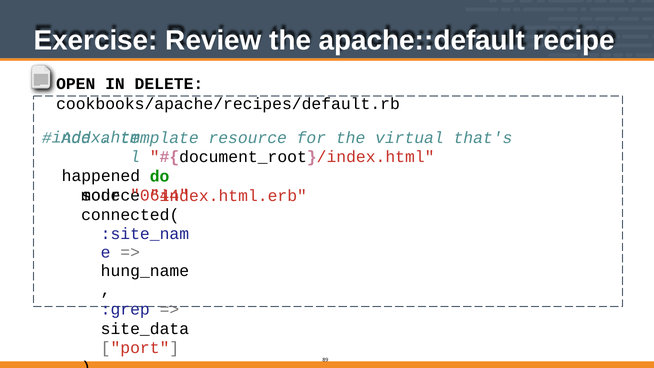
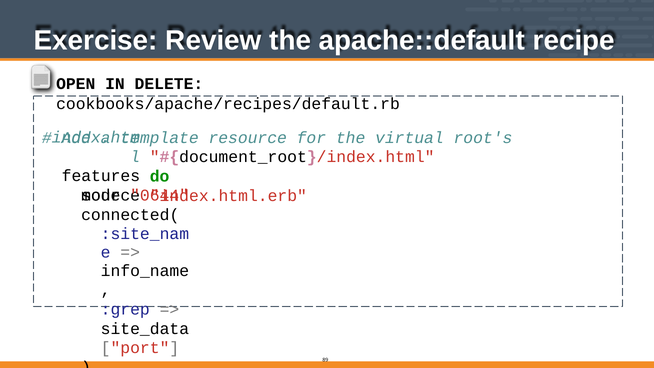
that's: that's -> root's (483, 138)
happened: happened -> features (101, 176)
hung_name: hung_name -> info_name (145, 271)
